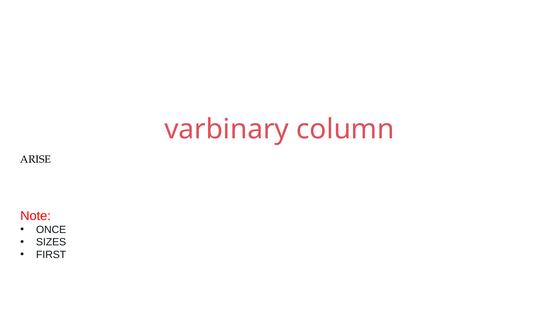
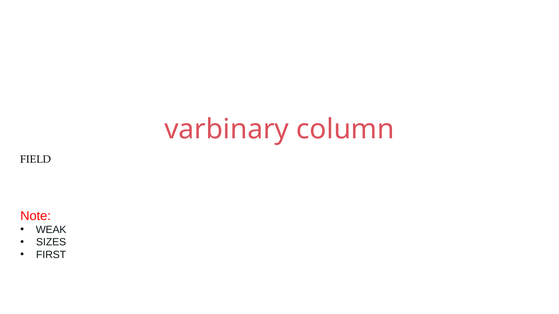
ARISE: ARISE -> FIELD (36, 160)
ONCE: ONCE -> WEAK (51, 230)
